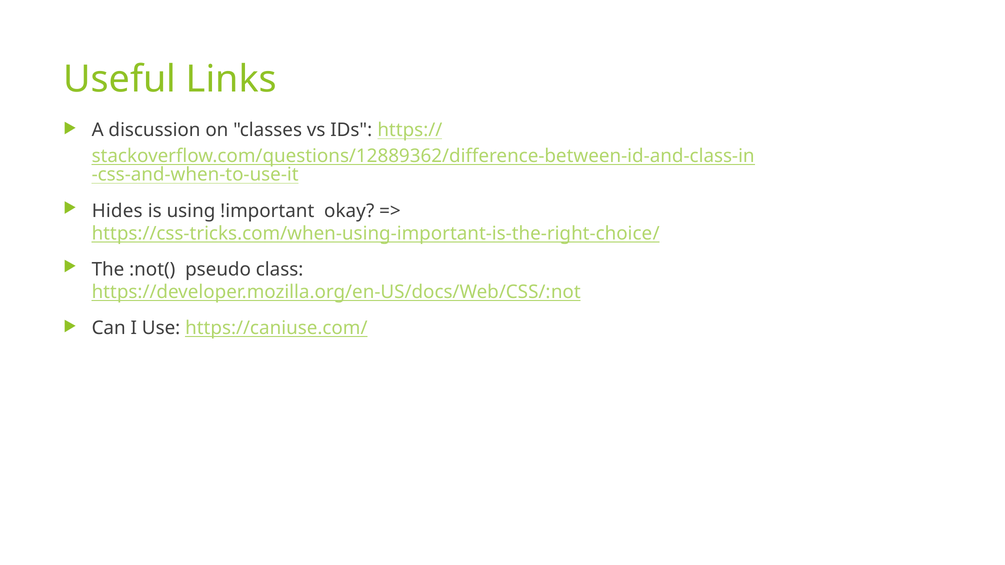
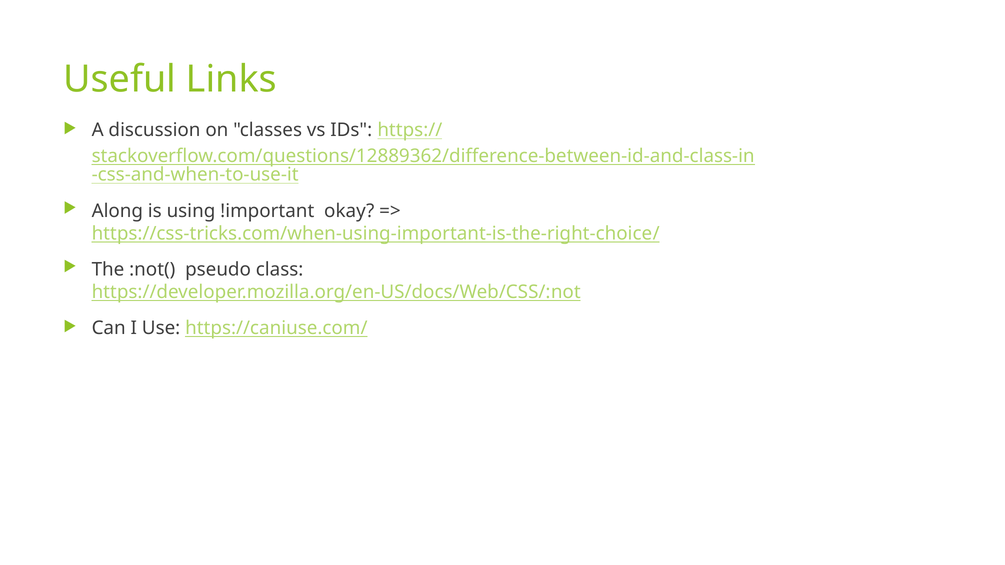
Hides: Hides -> Along (117, 211)
